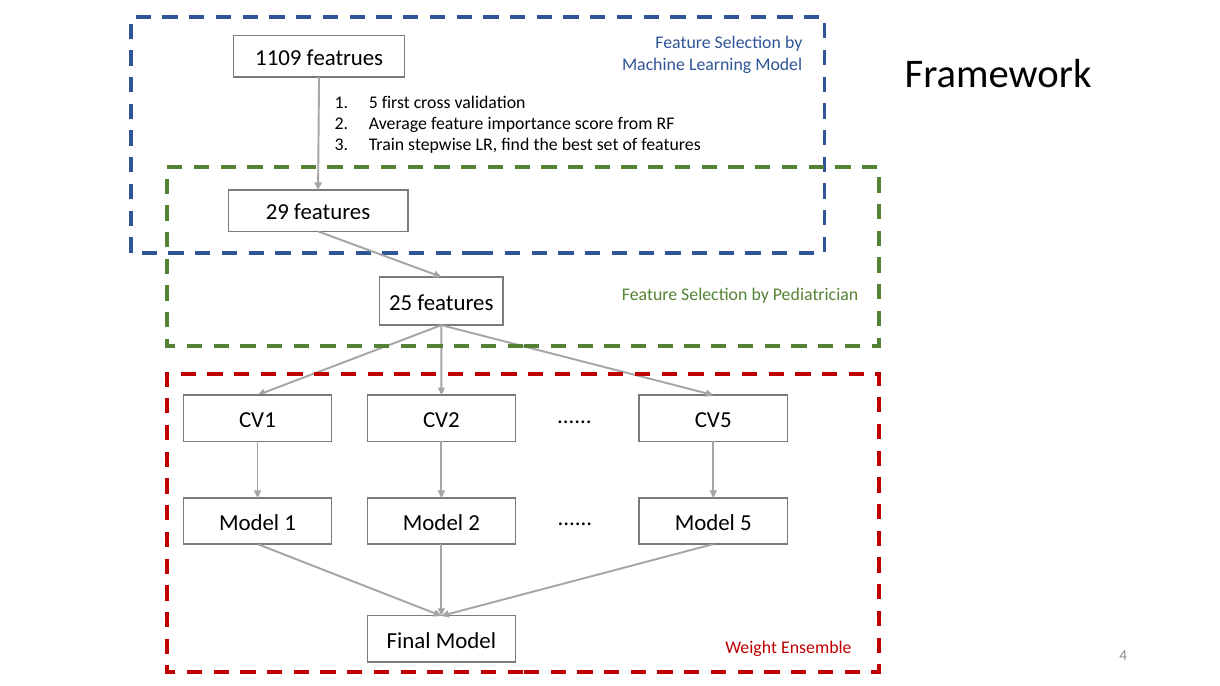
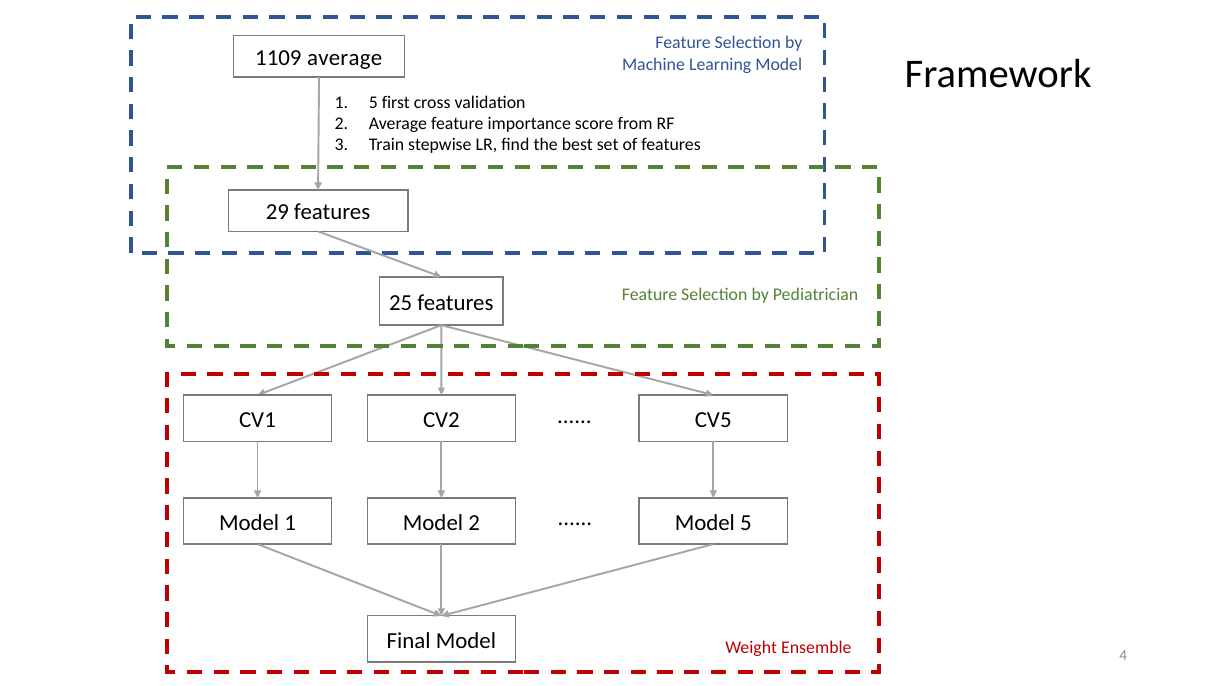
1109 featrues: featrues -> average (345, 58)
